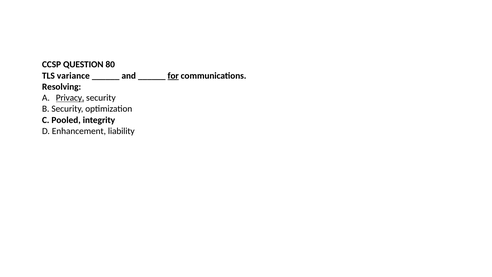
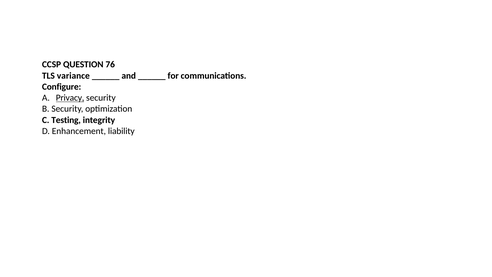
80: 80 -> 76 (110, 65)
for underline: present -> none (173, 76)
Resolving: Resolving -> Configure (62, 87)
Pooled: Pooled -> Testing (66, 120)
